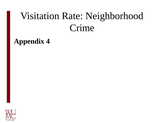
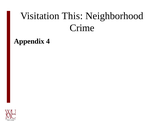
Rate: Rate -> This (72, 16)
